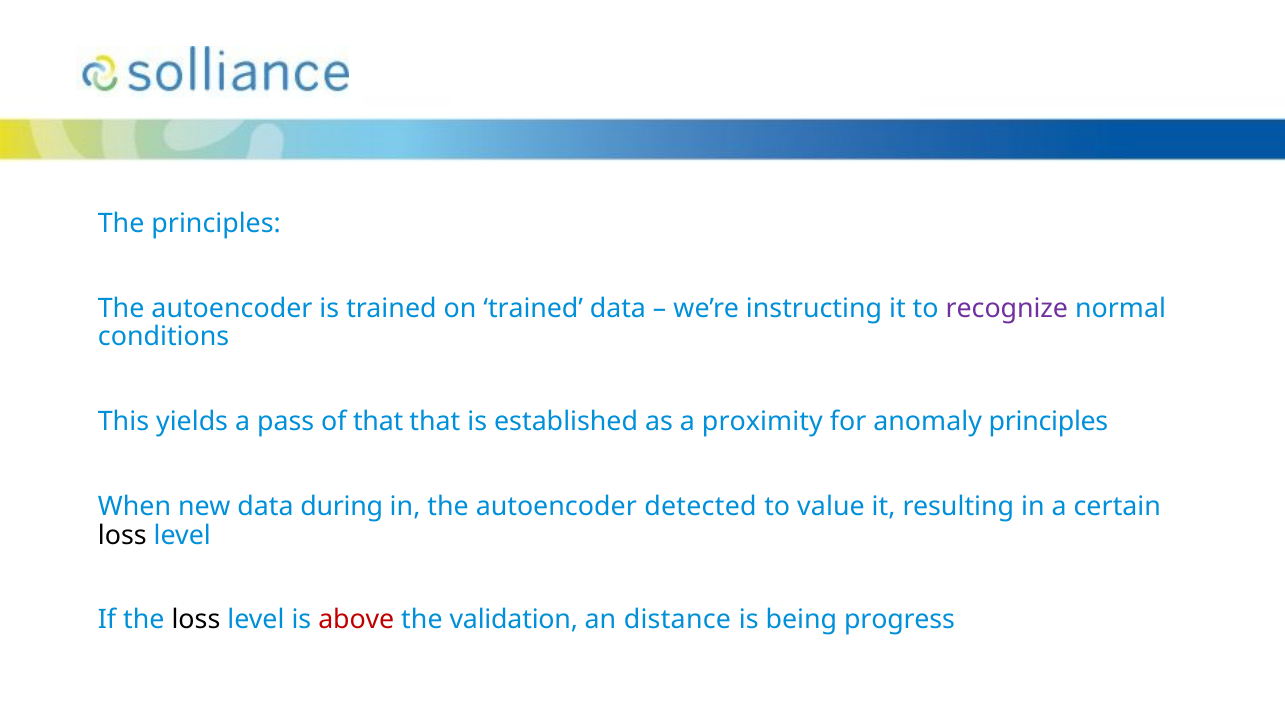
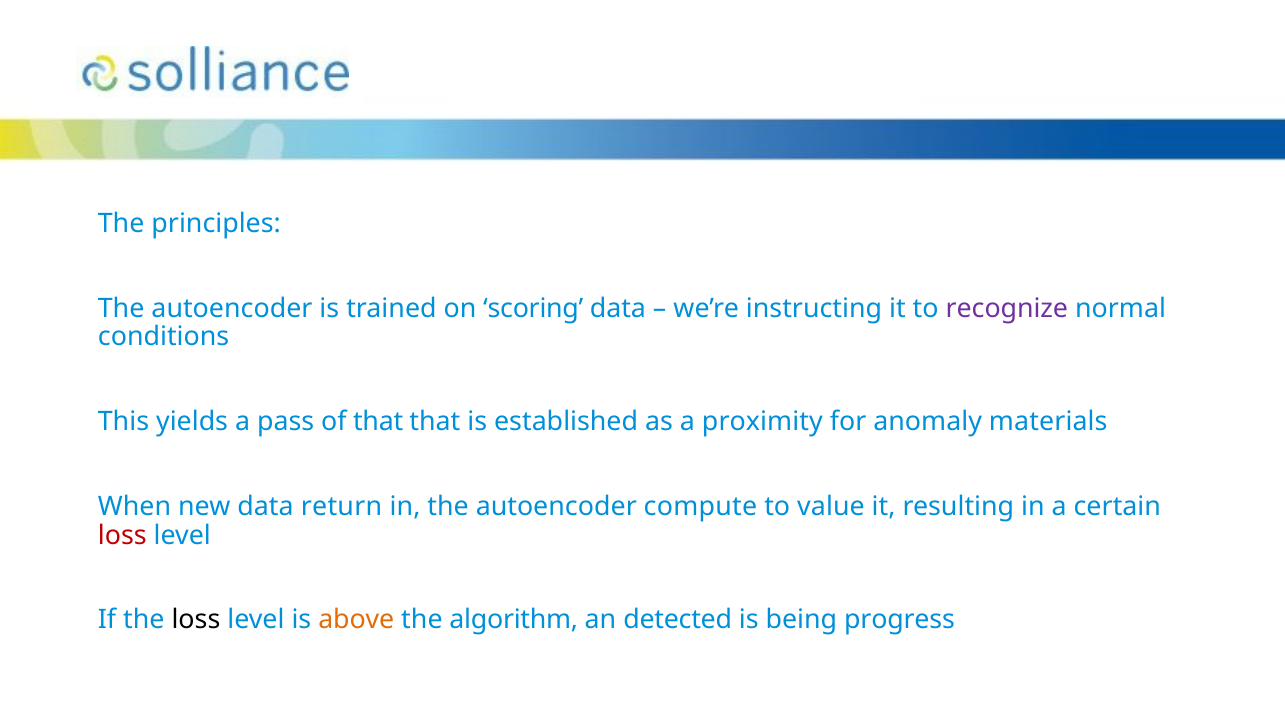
on trained: trained -> scoring (533, 308)
anomaly principles: principles -> materials (1048, 422)
during: during -> return (342, 506)
detected: detected -> compute (700, 506)
loss colour: black -> red (122, 535)
above colour: red -> orange (356, 620)
validation: validation -> algorithm (514, 620)
distance: distance -> detected (678, 620)
